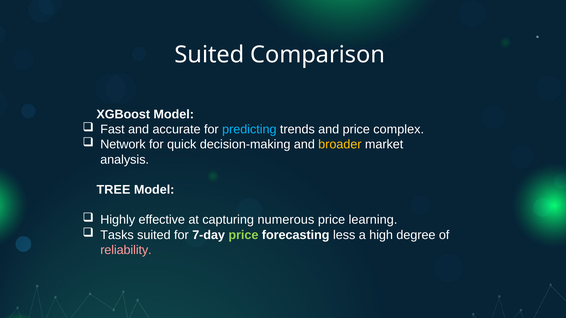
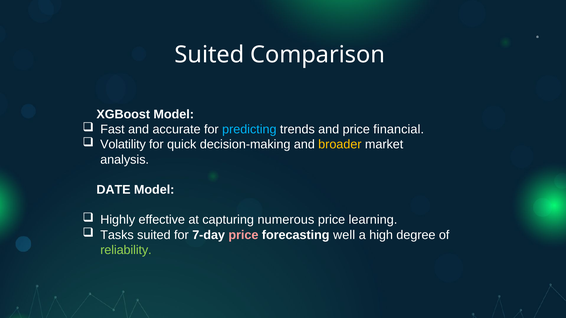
complex: complex -> financial (399, 130)
Network: Network -> Volatility (123, 145)
TREE: TREE -> DATE (114, 190)
price colour: light green -> pink (243, 235)
less: less -> well (344, 235)
reliability colour: pink -> light green (126, 250)
